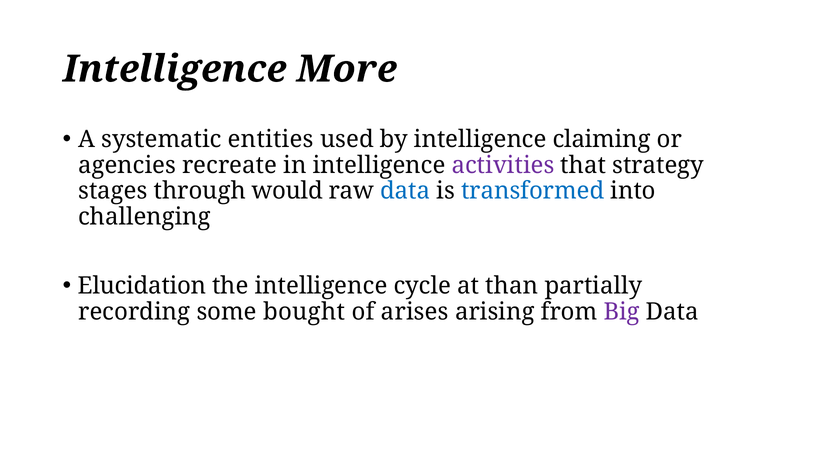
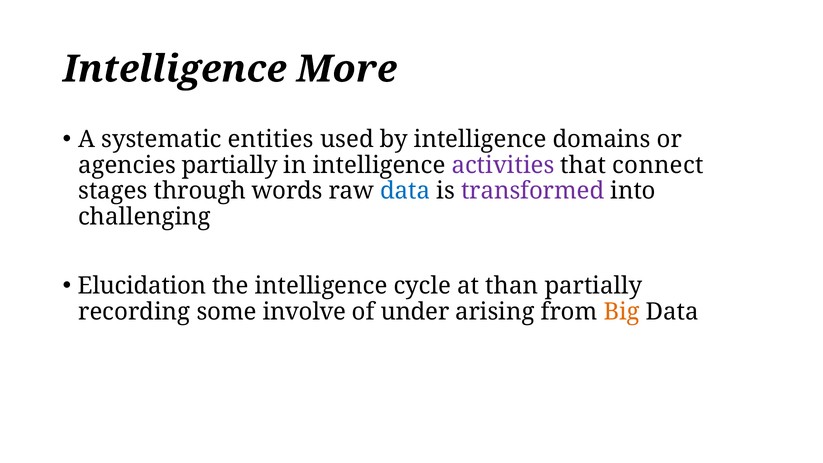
claiming: claiming -> domains (602, 139)
agencies recreate: recreate -> partially (230, 165)
strategy: strategy -> connect (658, 165)
would: would -> words (287, 191)
transformed colour: blue -> purple (533, 191)
bought: bought -> involve (304, 312)
arises: arises -> under (415, 312)
Big colour: purple -> orange (622, 312)
